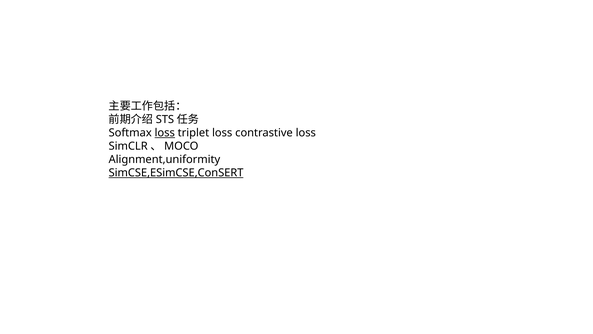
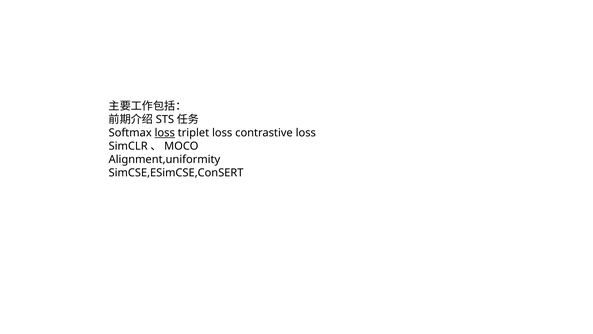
SimCSE,ESimCSE,ConSERT underline: present -> none (176, 173)
